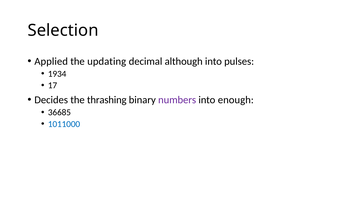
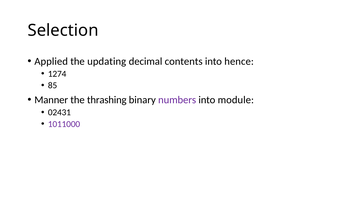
although: although -> contents (184, 61)
pulses: pulses -> hence (239, 61)
1934: 1934 -> 1274 (57, 74)
17: 17 -> 85 (53, 85)
Decides: Decides -> Manner (51, 100)
enough: enough -> module (236, 100)
36685: 36685 -> 02431 (59, 112)
1011000 colour: blue -> purple (64, 124)
